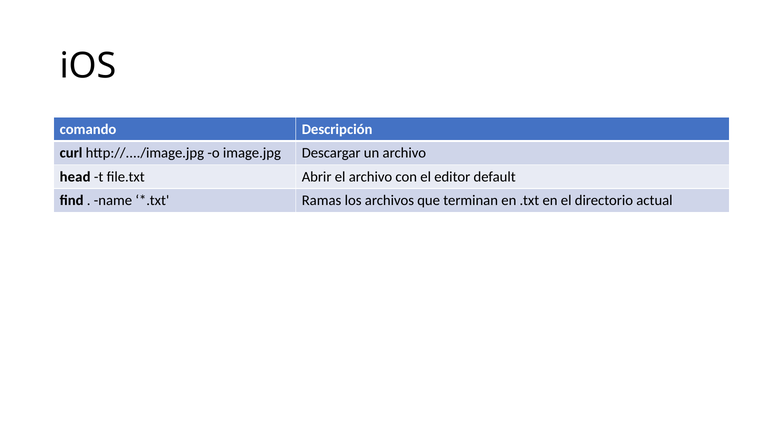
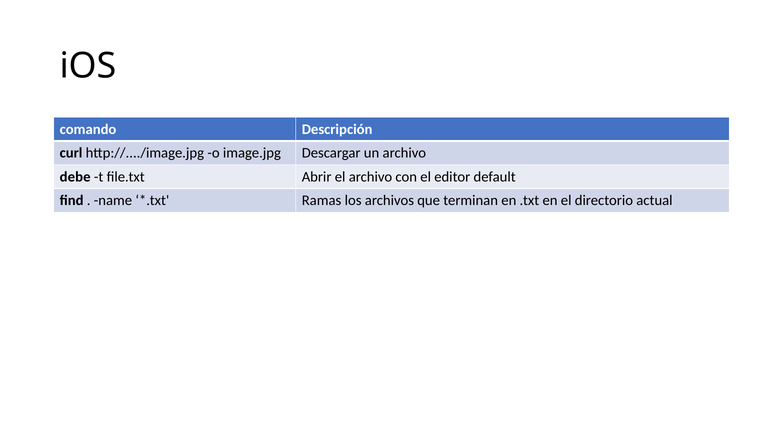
head: head -> debe (75, 177)
